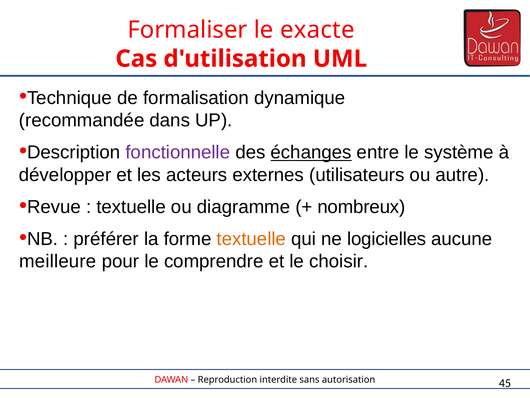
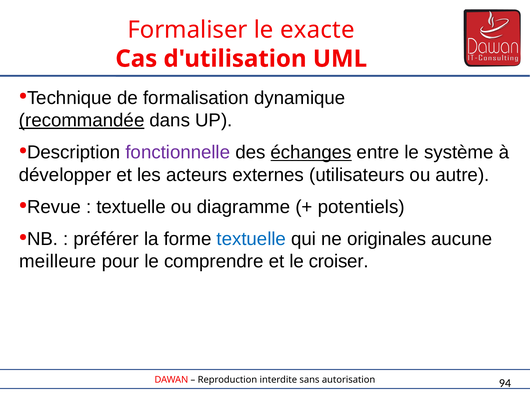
recommandée underline: none -> present (82, 120)
nombreux: nombreux -> potentiels (361, 207)
textuelle colour: orange -> blue (251, 239)
logicielles: logicielles -> originales (387, 239)
choisir: choisir -> croiser (339, 261)
45: 45 -> 94 (505, 383)
